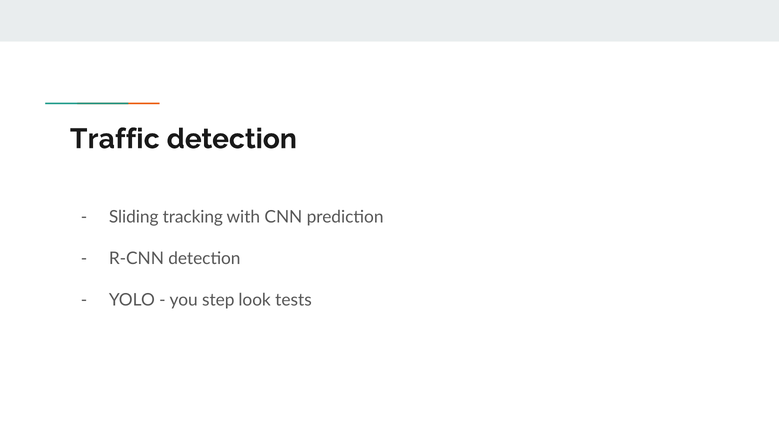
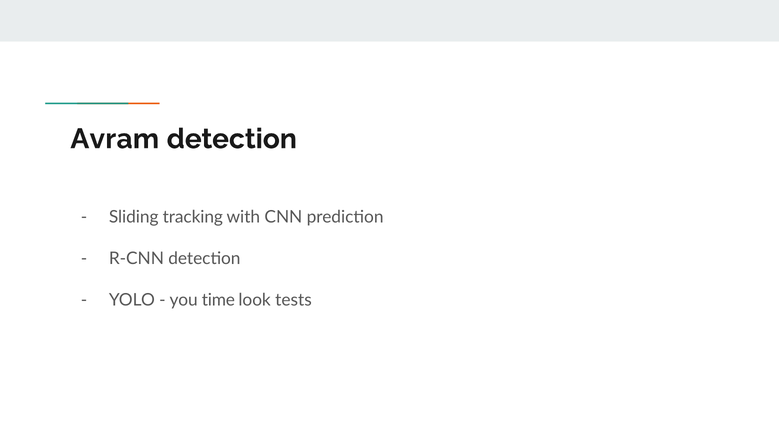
Traffic: Traffic -> Avram (115, 139)
step: step -> time (218, 300)
